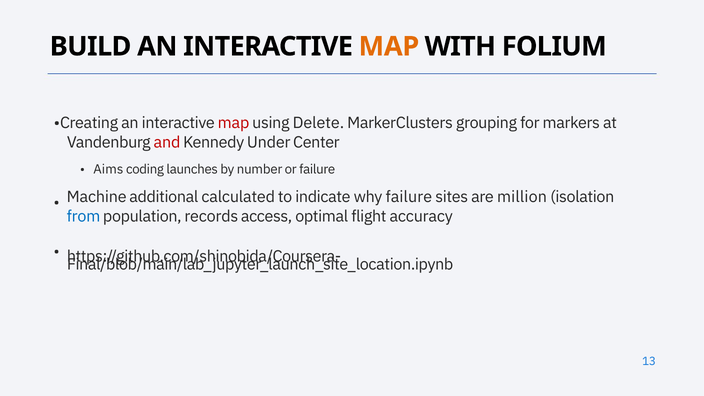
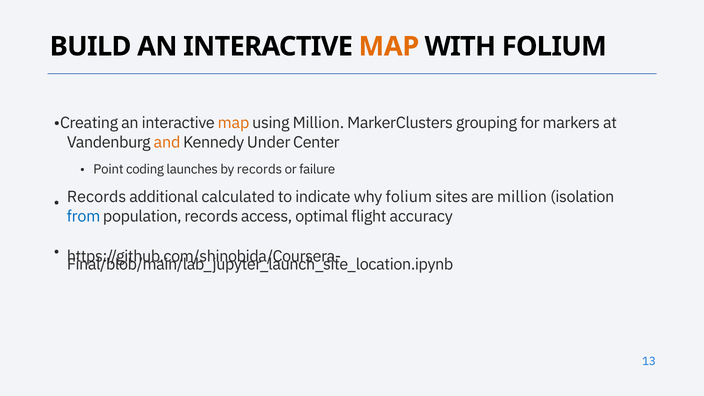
map colour: red -> orange (234, 123)
using Delete: Delete -> Million (318, 123)
and colour: red -> orange (167, 142)
Aims: Aims -> Point (108, 169)
by number: number -> records (259, 169)
Machine: Machine -> Records (97, 197)
why failure: failure -> folium (409, 197)
